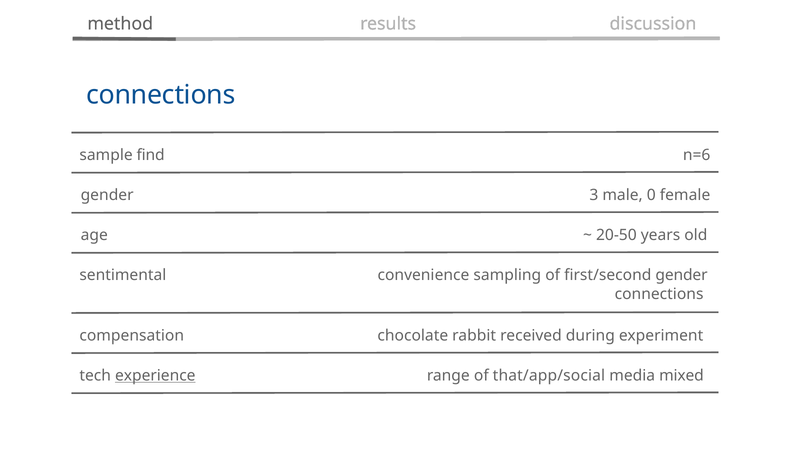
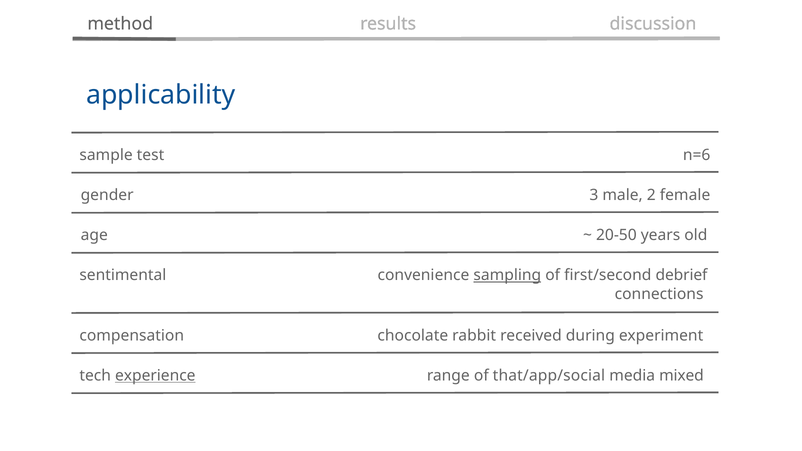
connections: connections -> applicability (161, 95)
find: find -> test (151, 155)
0: 0 -> 2 (651, 195)
sampling underline: none -> present (507, 275)
first/second gender: gender -> debrief (682, 275)
